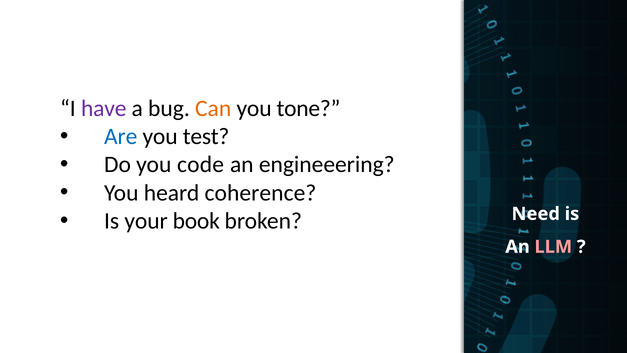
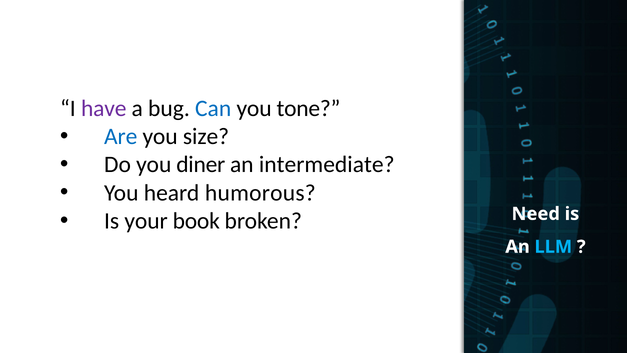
Can colour: orange -> blue (213, 108)
test: test -> size (206, 136)
code: code -> diner (201, 165)
engineeering: engineeering -> intermediate (327, 165)
coherence: coherence -> humorous (260, 193)
LLM colour: pink -> light blue (553, 247)
